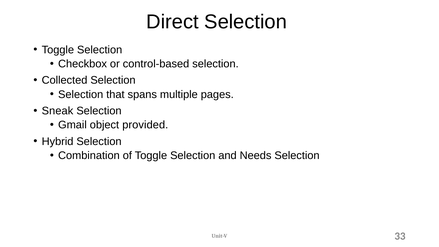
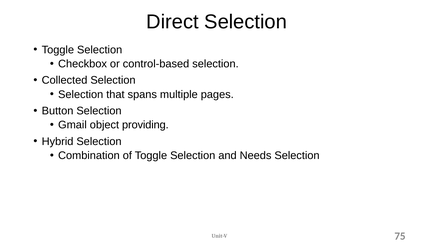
Sneak: Sneak -> Button (58, 111)
provided: provided -> providing (145, 125)
33: 33 -> 75 (400, 236)
